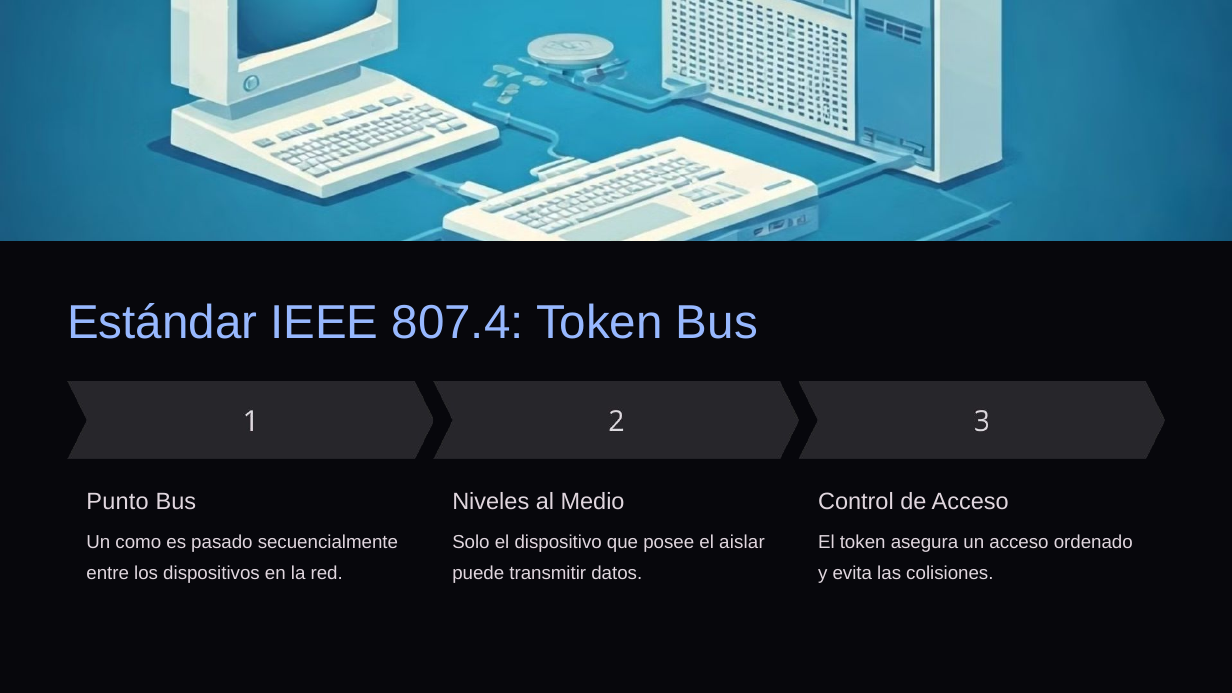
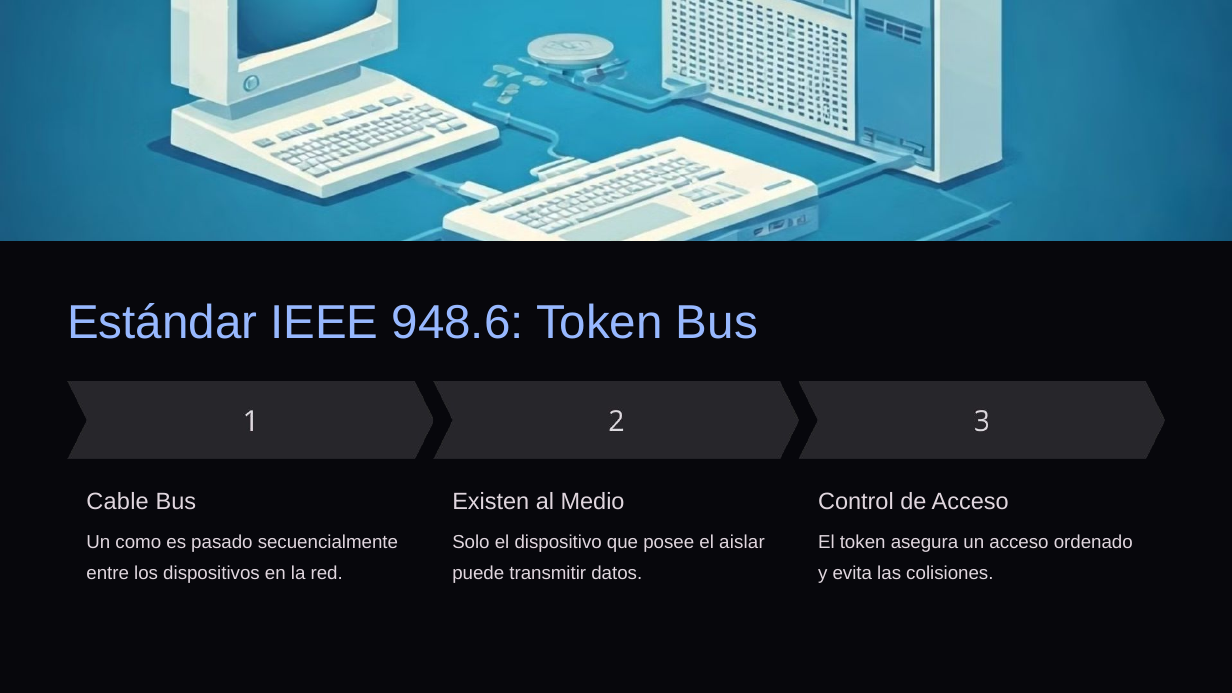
807.4: 807.4 -> 948.6 (458, 323)
Punto: Punto -> Cable (118, 502)
Niveles: Niveles -> Existen (491, 502)
